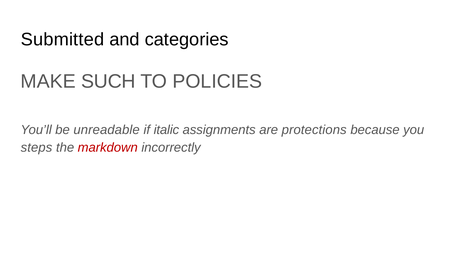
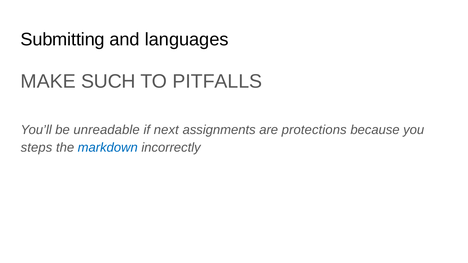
Submitted: Submitted -> Submitting (63, 40)
categories: categories -> languages (187, 40)
POLICIES: POLICIES -> PITFALLS (217, 82)
italic: italic -> next (166, 130)
markdown colour: red -> blue (108, 148)
